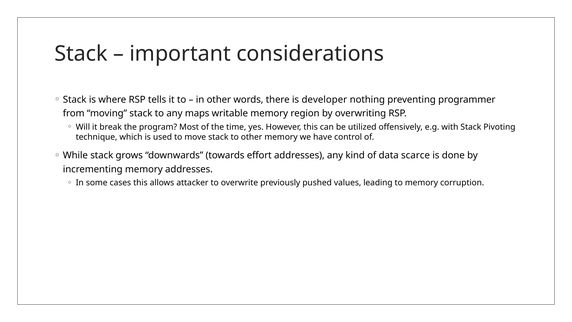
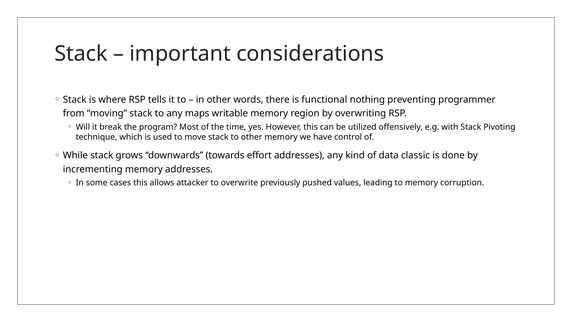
developer: developer -> functional (324, 100)
scarce: scarce -> classic (416, 155)
